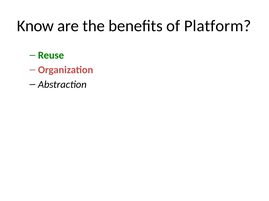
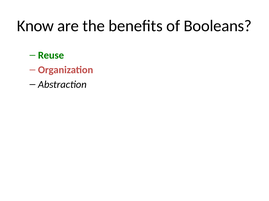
Platform: Platform -> Booleans (218, 26)
